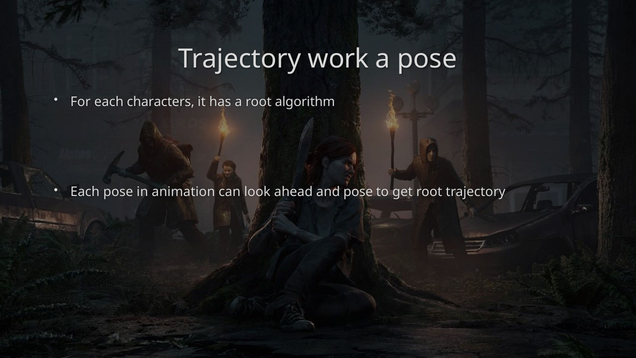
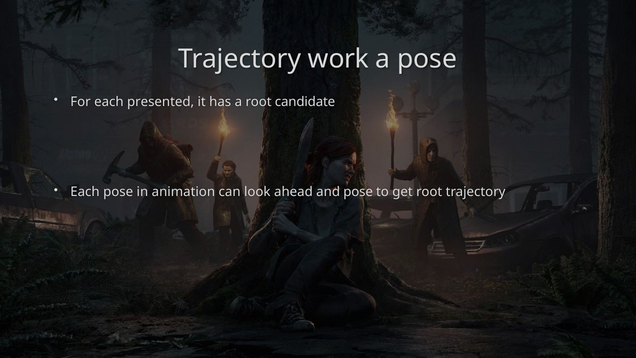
characters: characters -> presented (161, 102)
algorithm: algorithm -> candidate (305, 102)
